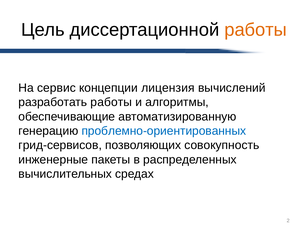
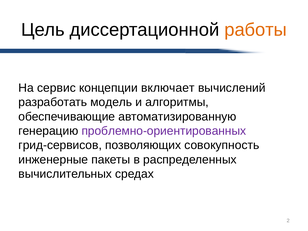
лицензия: лицензия -> включает (168, 88)
разработать работы: работы -> модель (111, 102)
проблемно-ориентированных colour: blue -> purple (164, 131)
